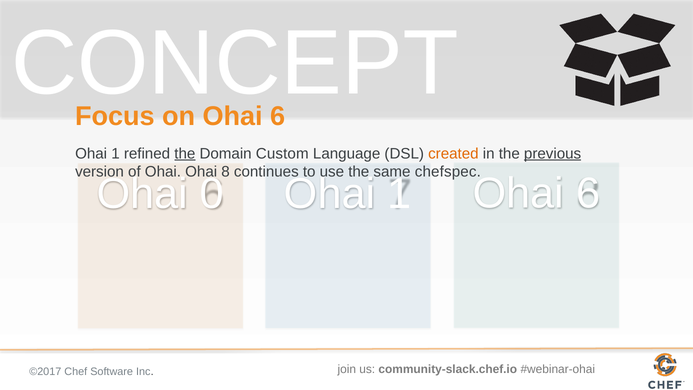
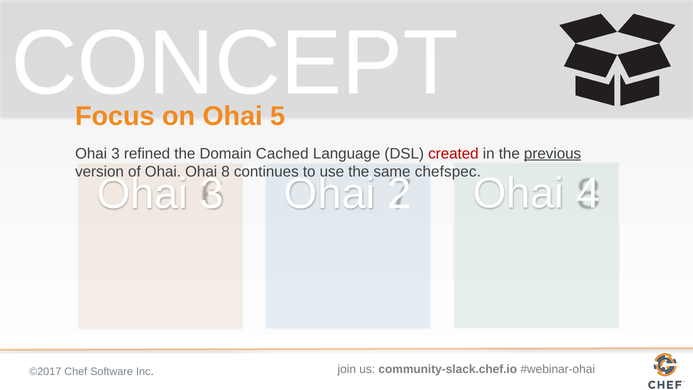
on Ohai 6: 6 -> 5 (278, 116)
1: 1 -> 3 (115, 154)
the underline: present -> none (185, 154)
Custom: Custom -> Cached (282, 154)
created colour: orange -> red (453, 154)
1: 1 -> 2 (399, 194)
0: 0 -> 3 (212, 194)
6: 6 -> 4 (588, 194)
